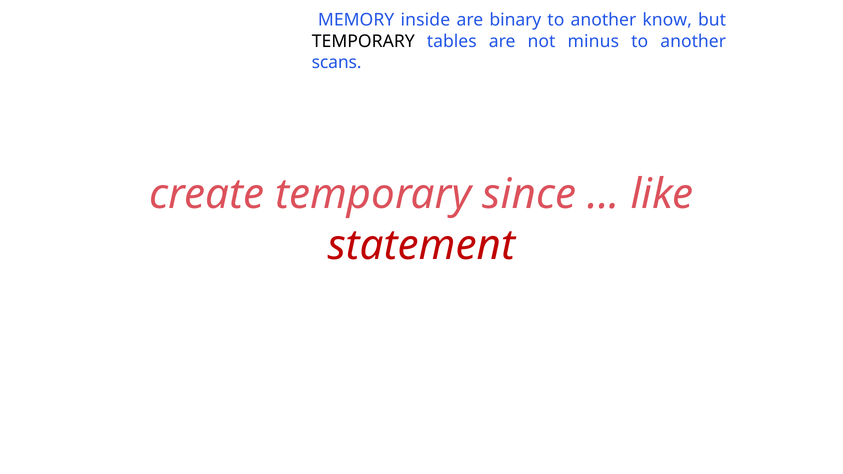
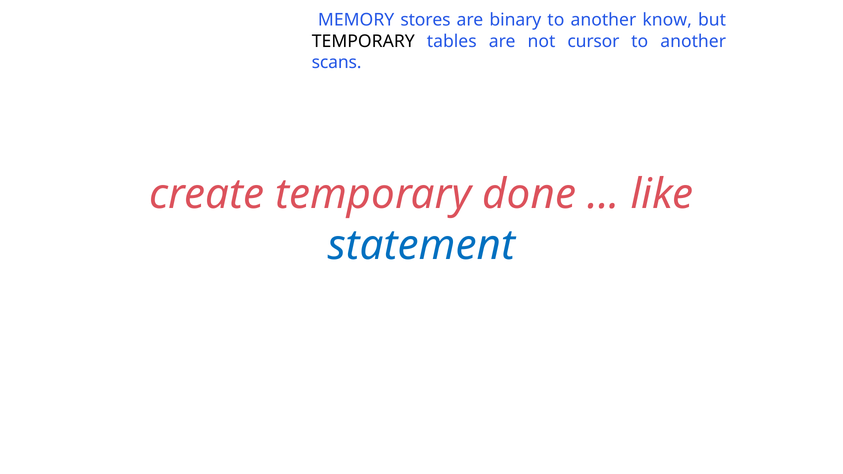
inside: inside -> stores (426, 20)
minus: minus -> cursor (593, 41)
since: since -> done (529, 195)
statement colour: red -> blue (421, 245)
